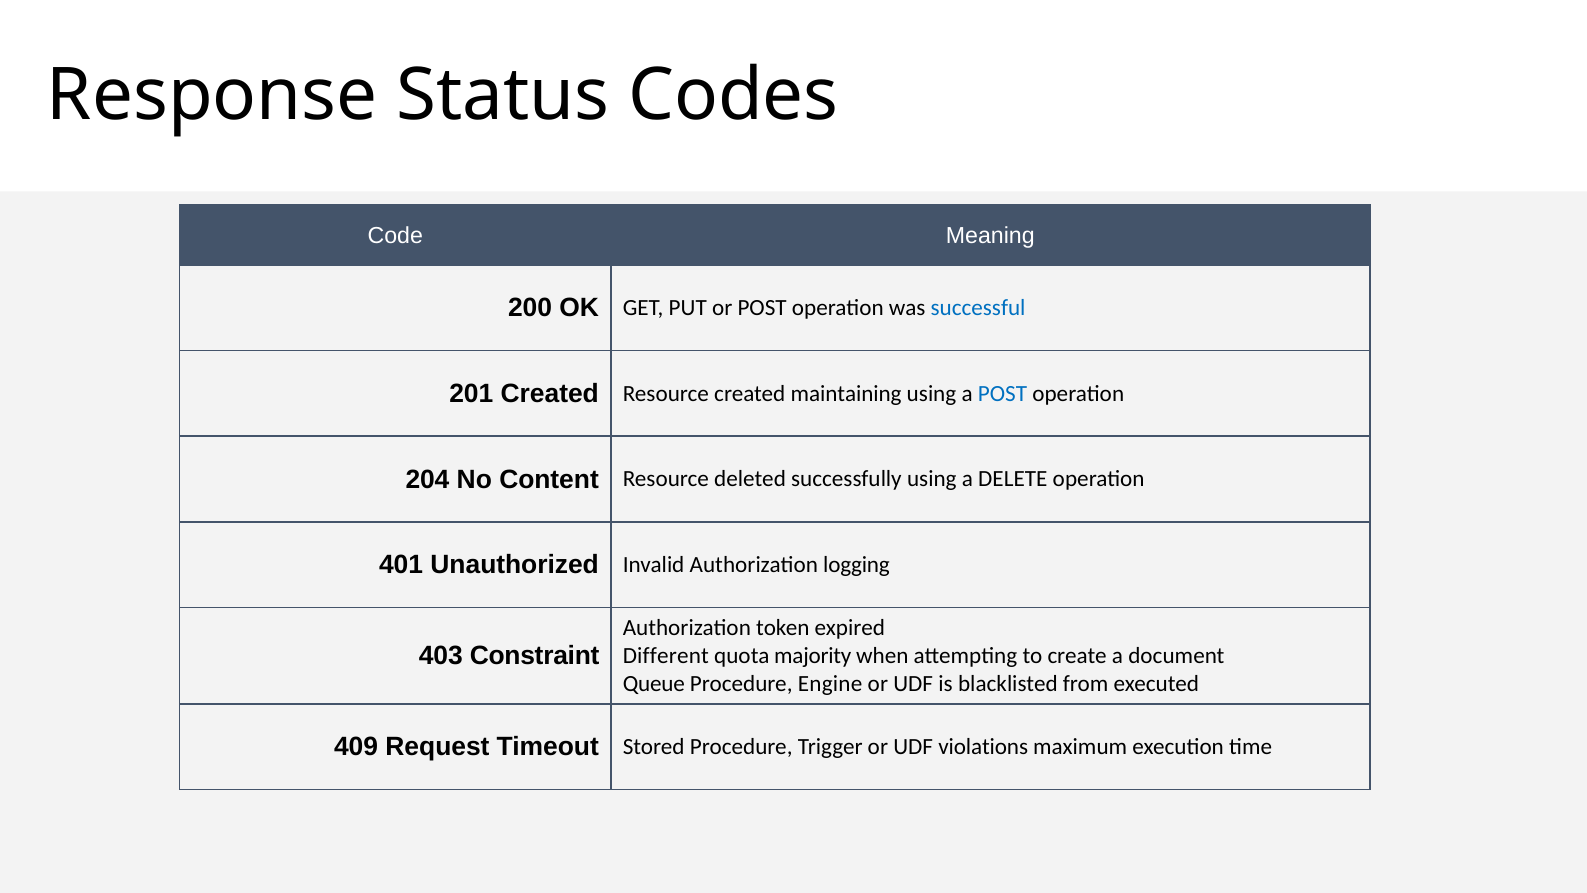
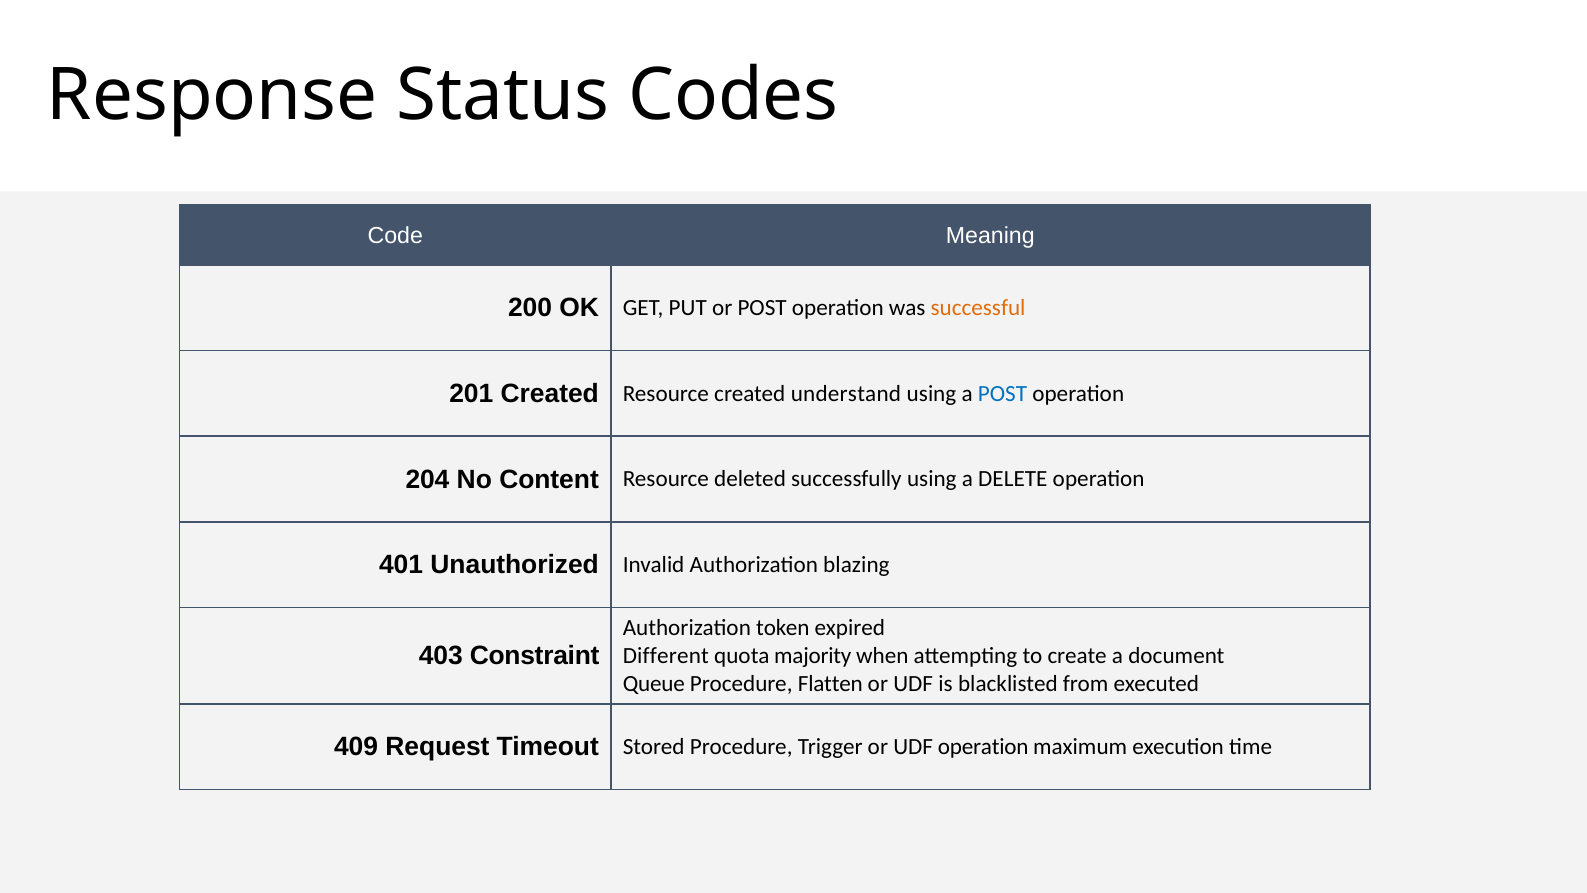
successful colour: blue -> orange (978, 308)
maintaining: maintaining -> understand (846, 393)
logging: logging -> blazing (856, 565)
Engine: Engine -> Flatten (830, 684)
UDF violations: violations -> operation (983, 747)
